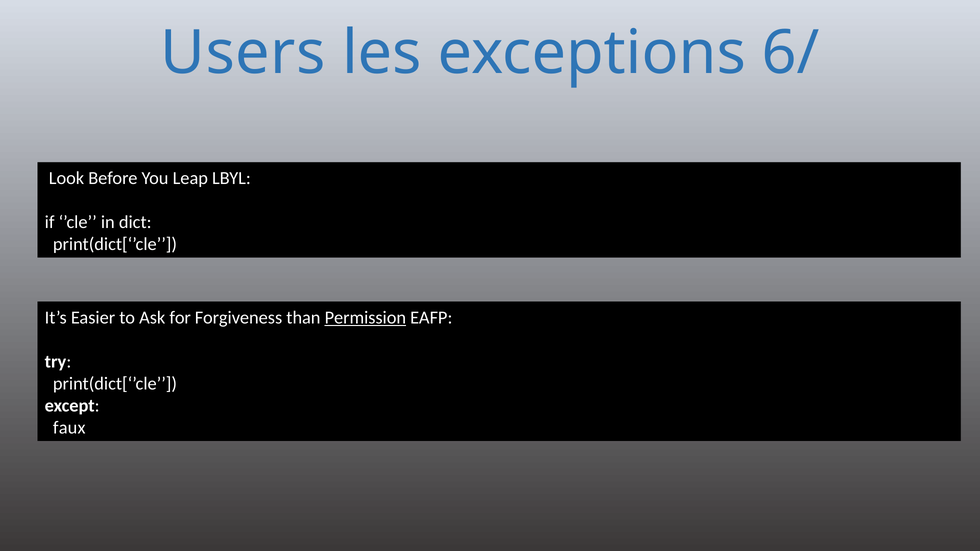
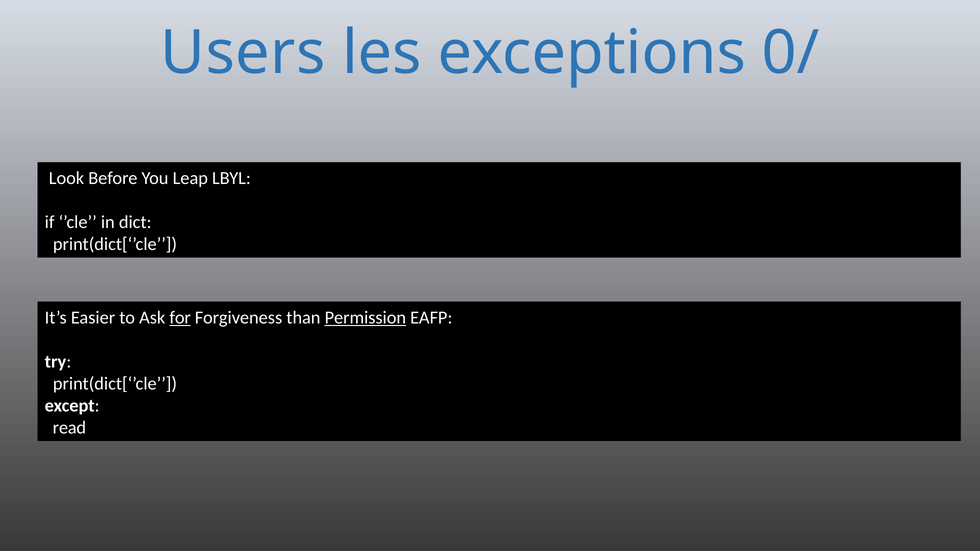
6/: 6/ -> 0/ (791, 53)
for underline: none -> present (180, 318)
faux: faux -> read (69, 428)
